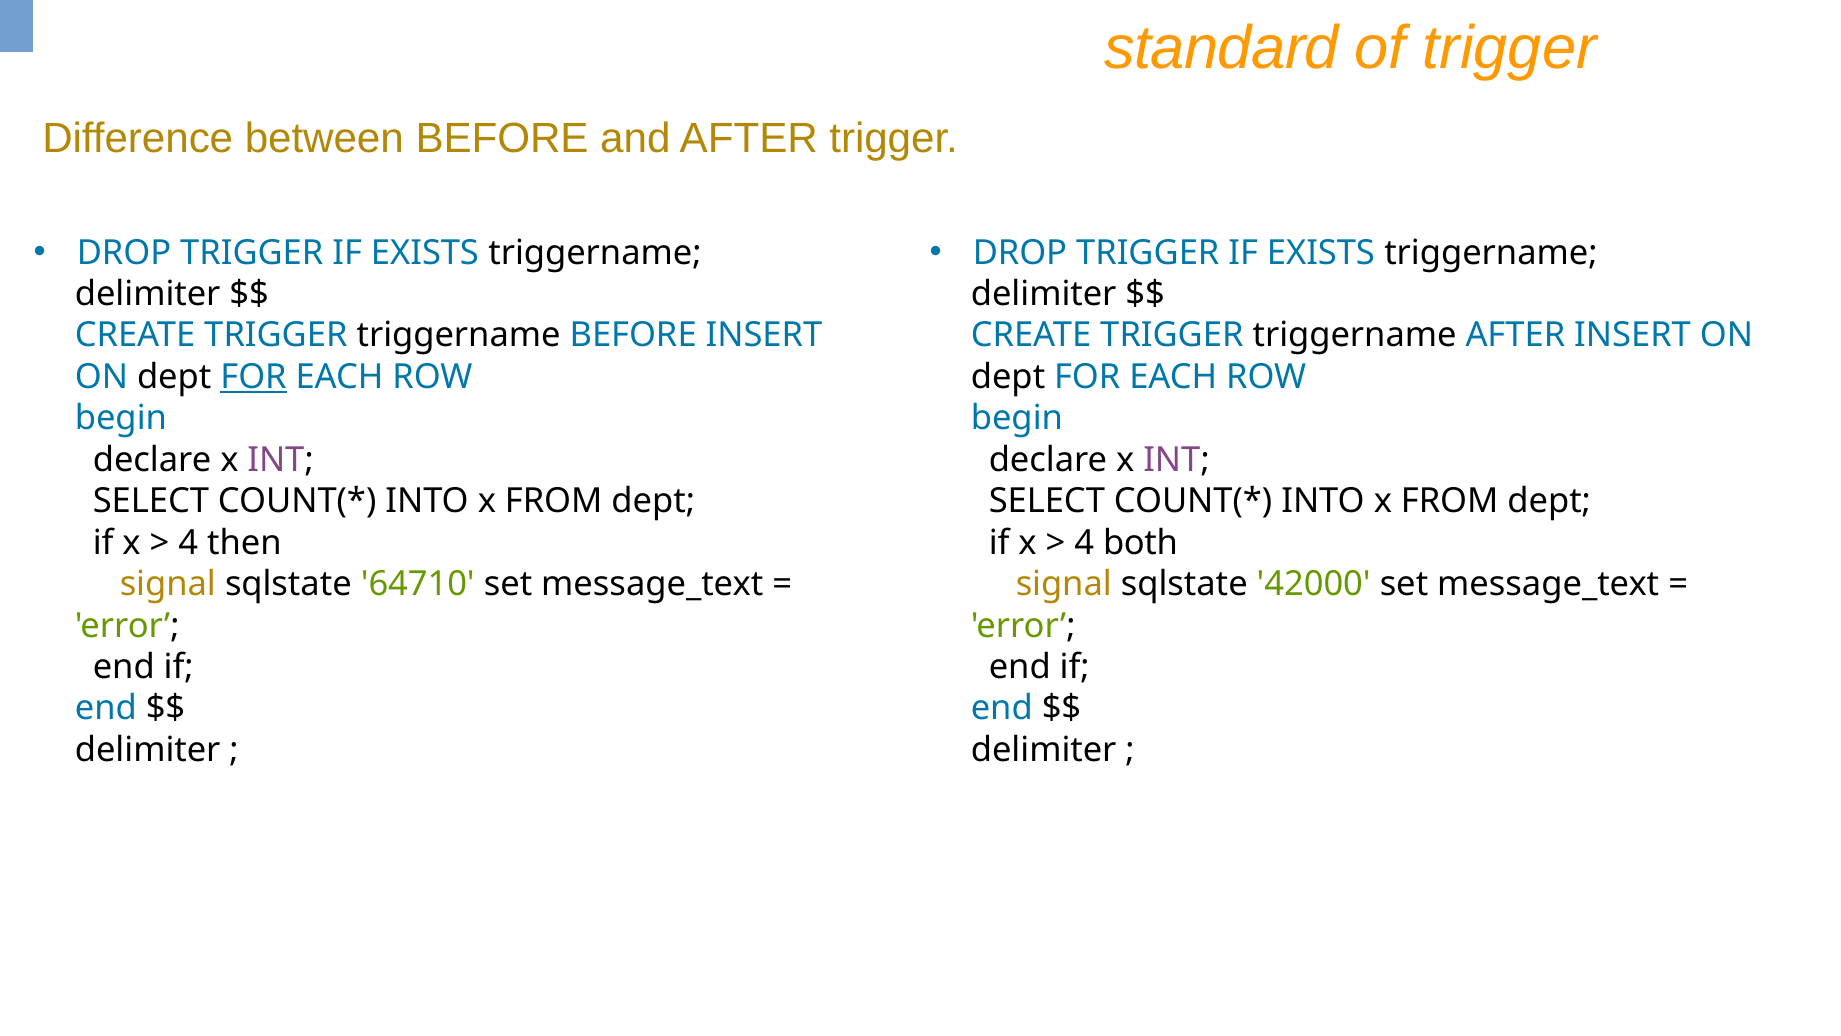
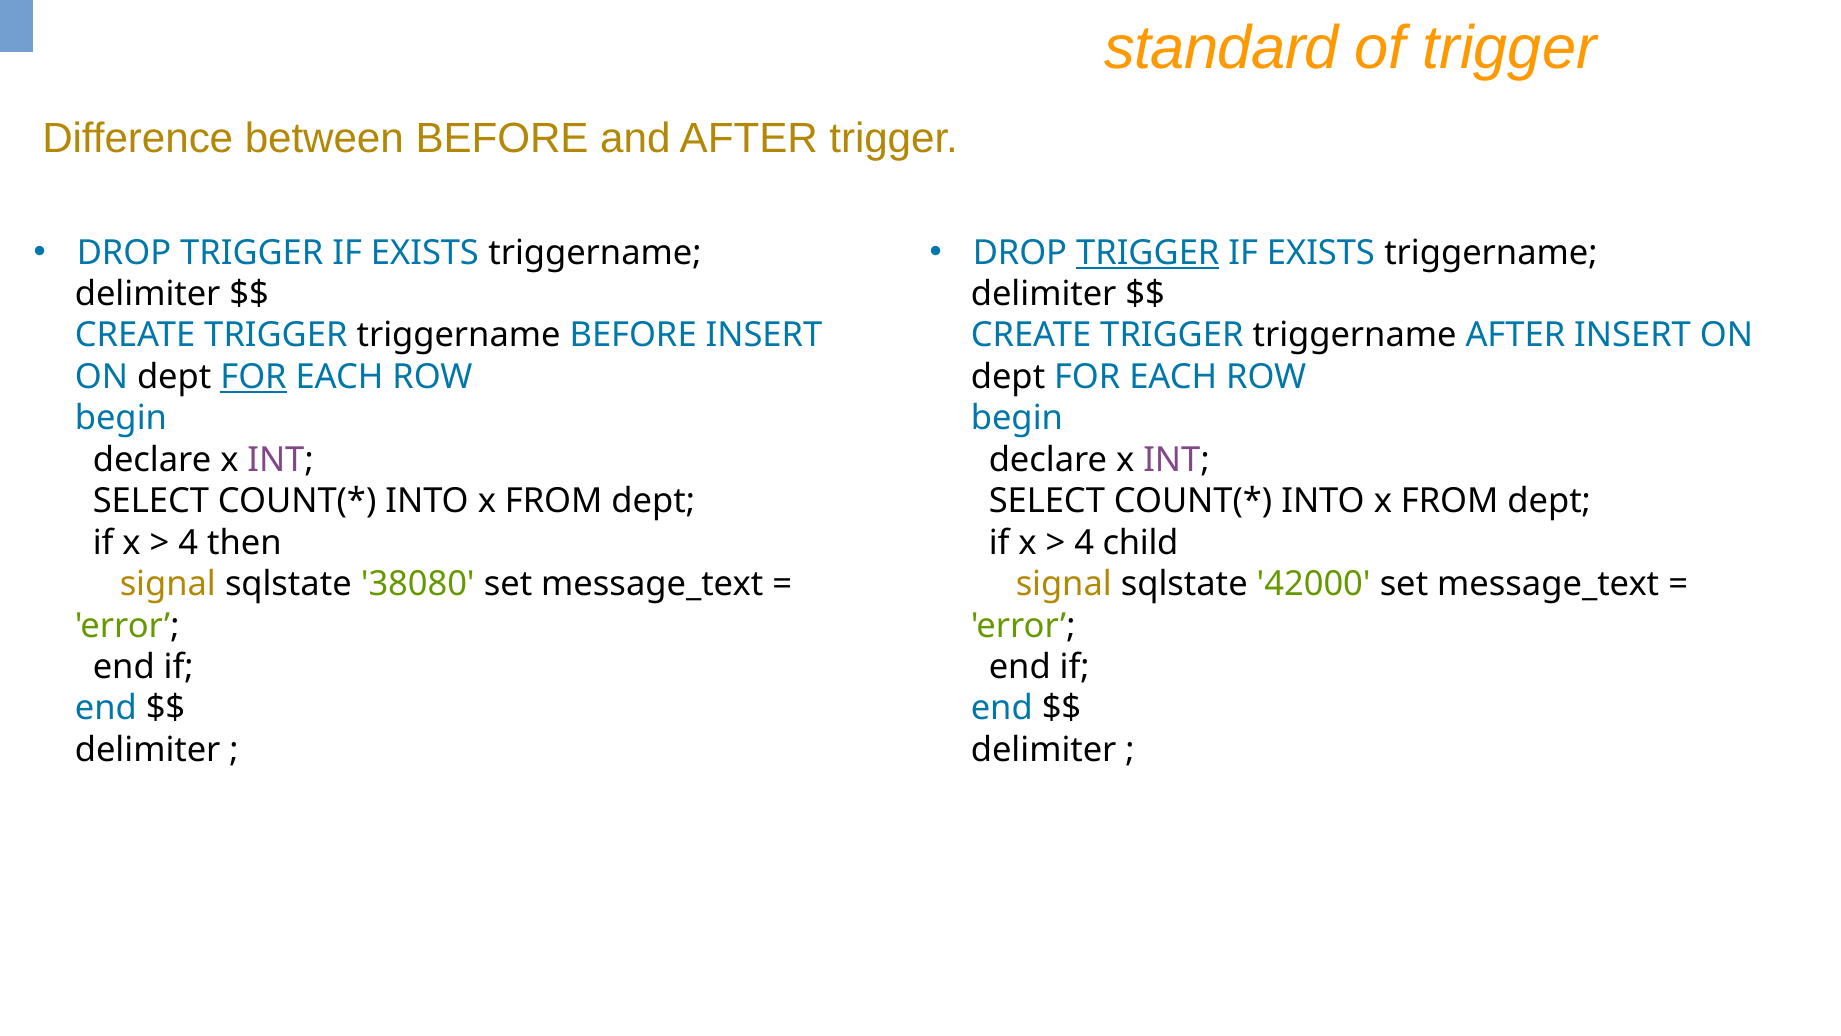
TRIGGER underline: none -> present (1148, 253)
both: both -> child (1141, 543)
64710: 64710 -> 38080 (418, 584)
